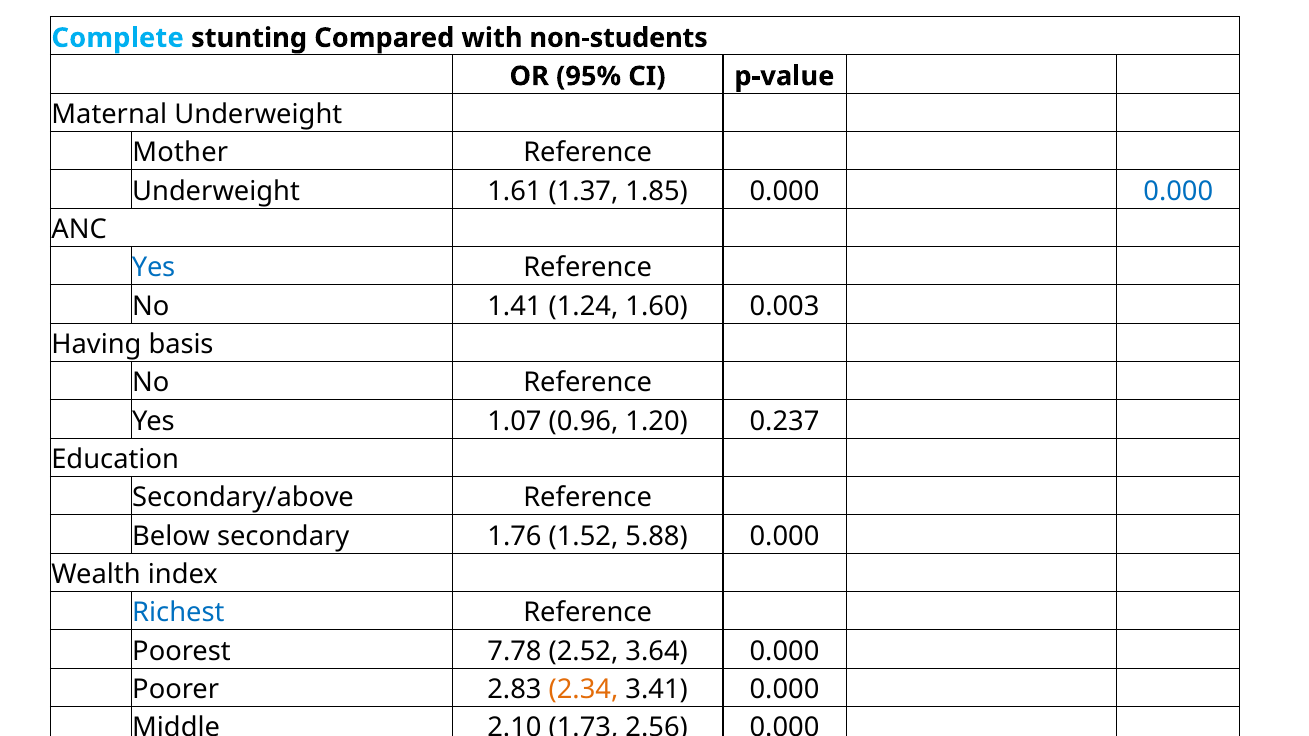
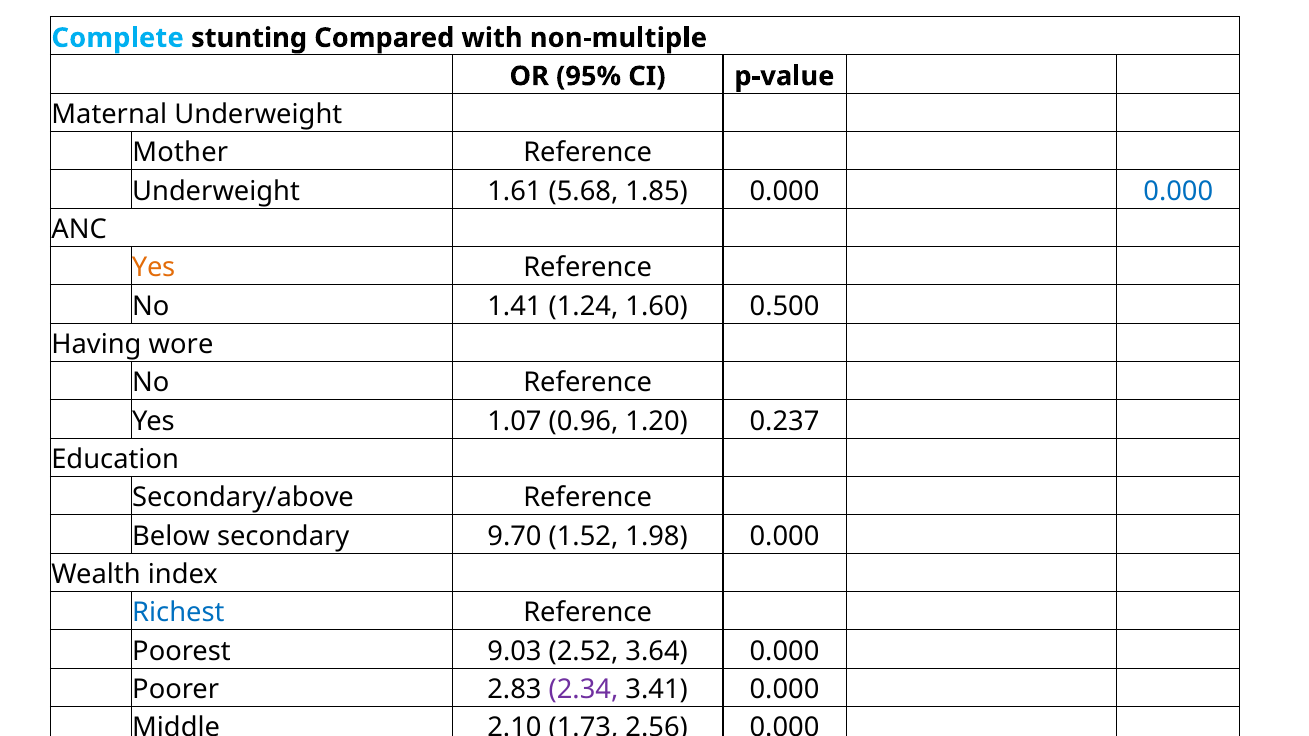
non-students: non-students -> non-multiple (618, 38)
1.37: 1.37 -> 5.68 (583, 191)
Yes colour: blue -> orange (154, 268)
0.003: 0.003 -> 0.500 (785, 306)
basis: basis -> wore (181, 345)
1.76: 1.76 -> 9.70 (514, 536)
5.88: 5.88 -> 1.98 (657, 536)
7.78: 7.78 -> 9.03 (514, 651)
2.34 colour: orange -> purple (583, 690)
